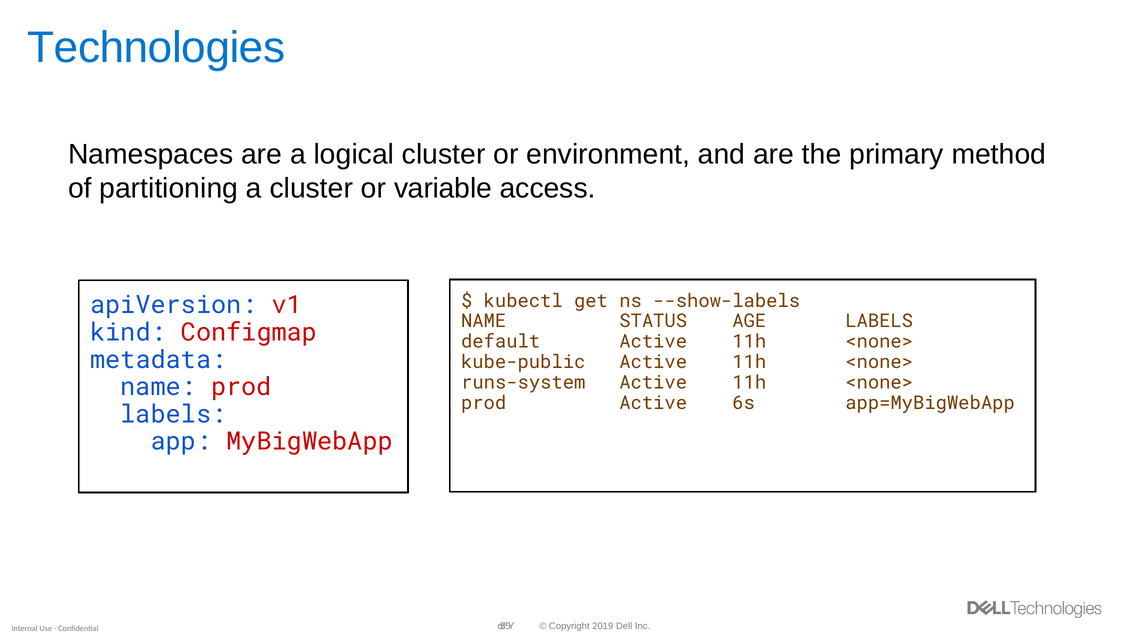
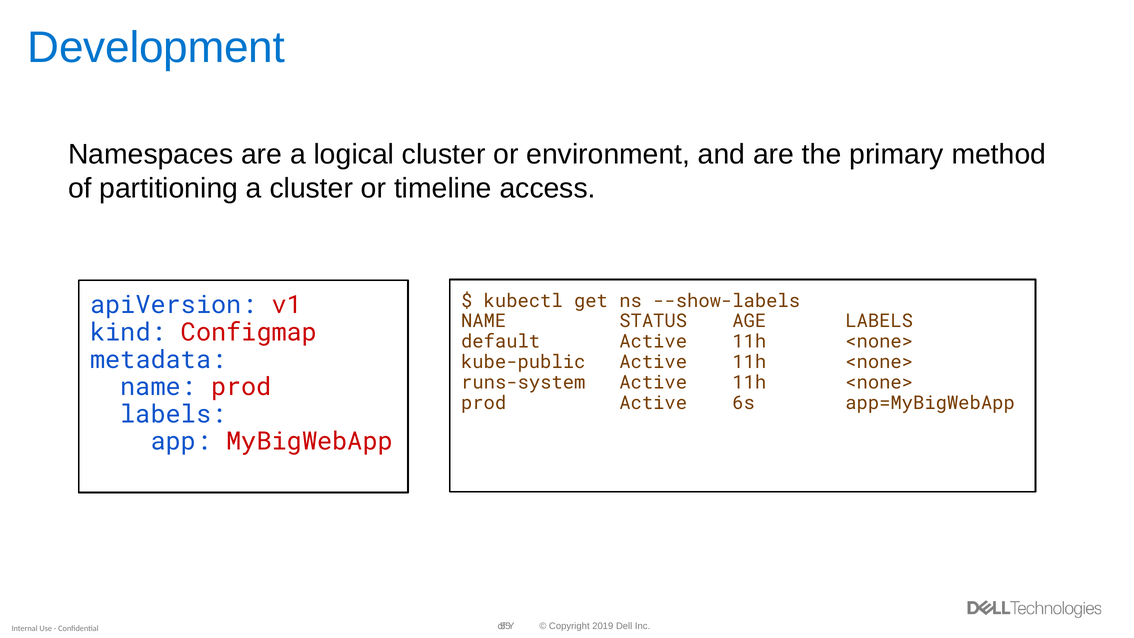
Technologies: Technologies -> Development (156, 47)
variable: variable -> timeline (443, 188)
